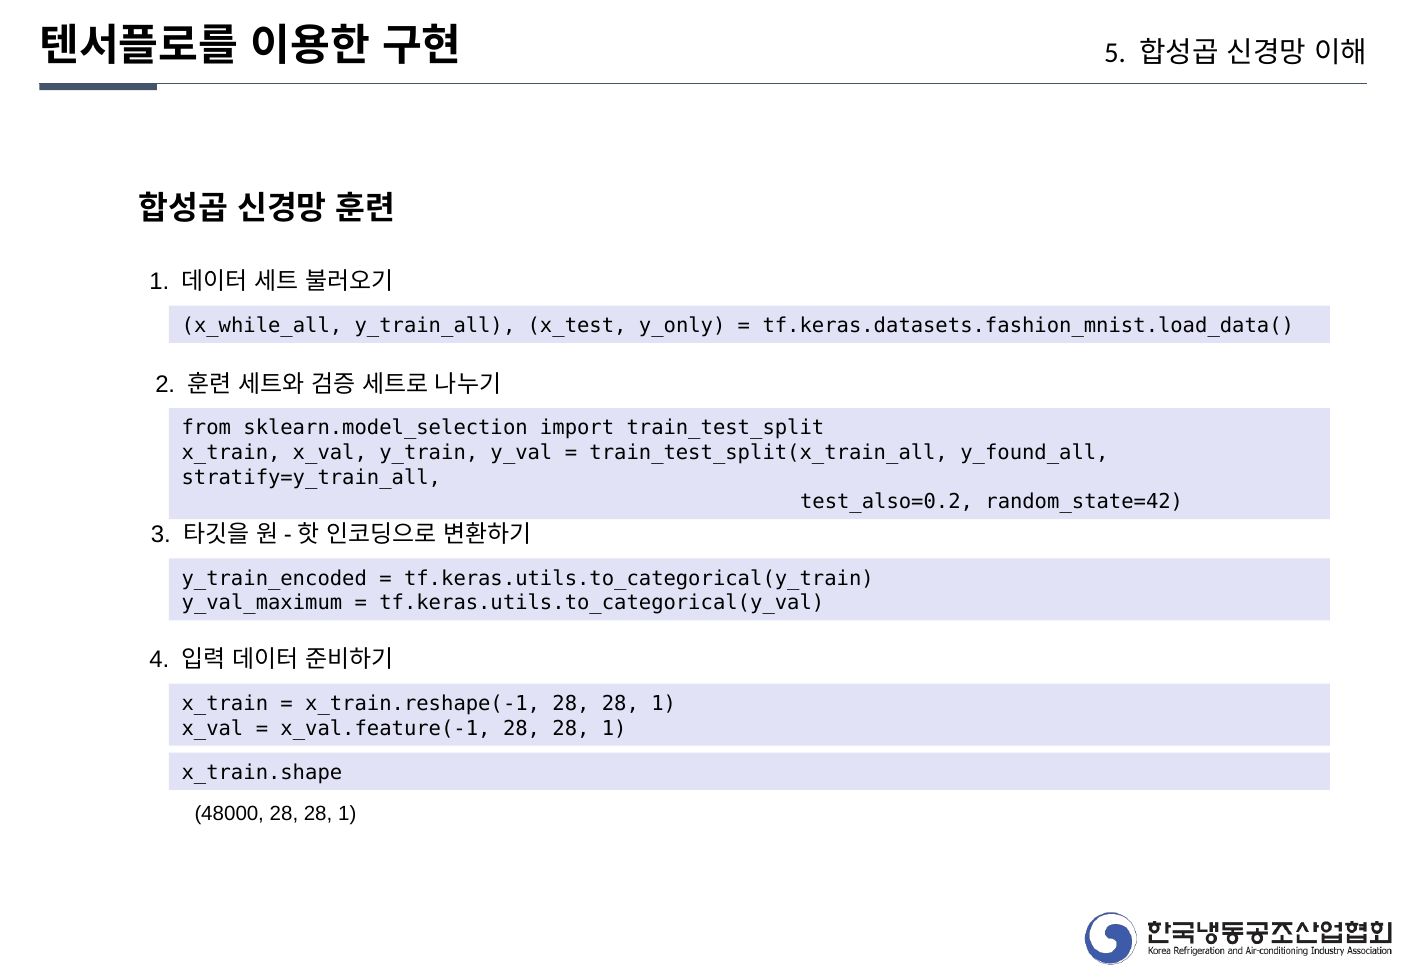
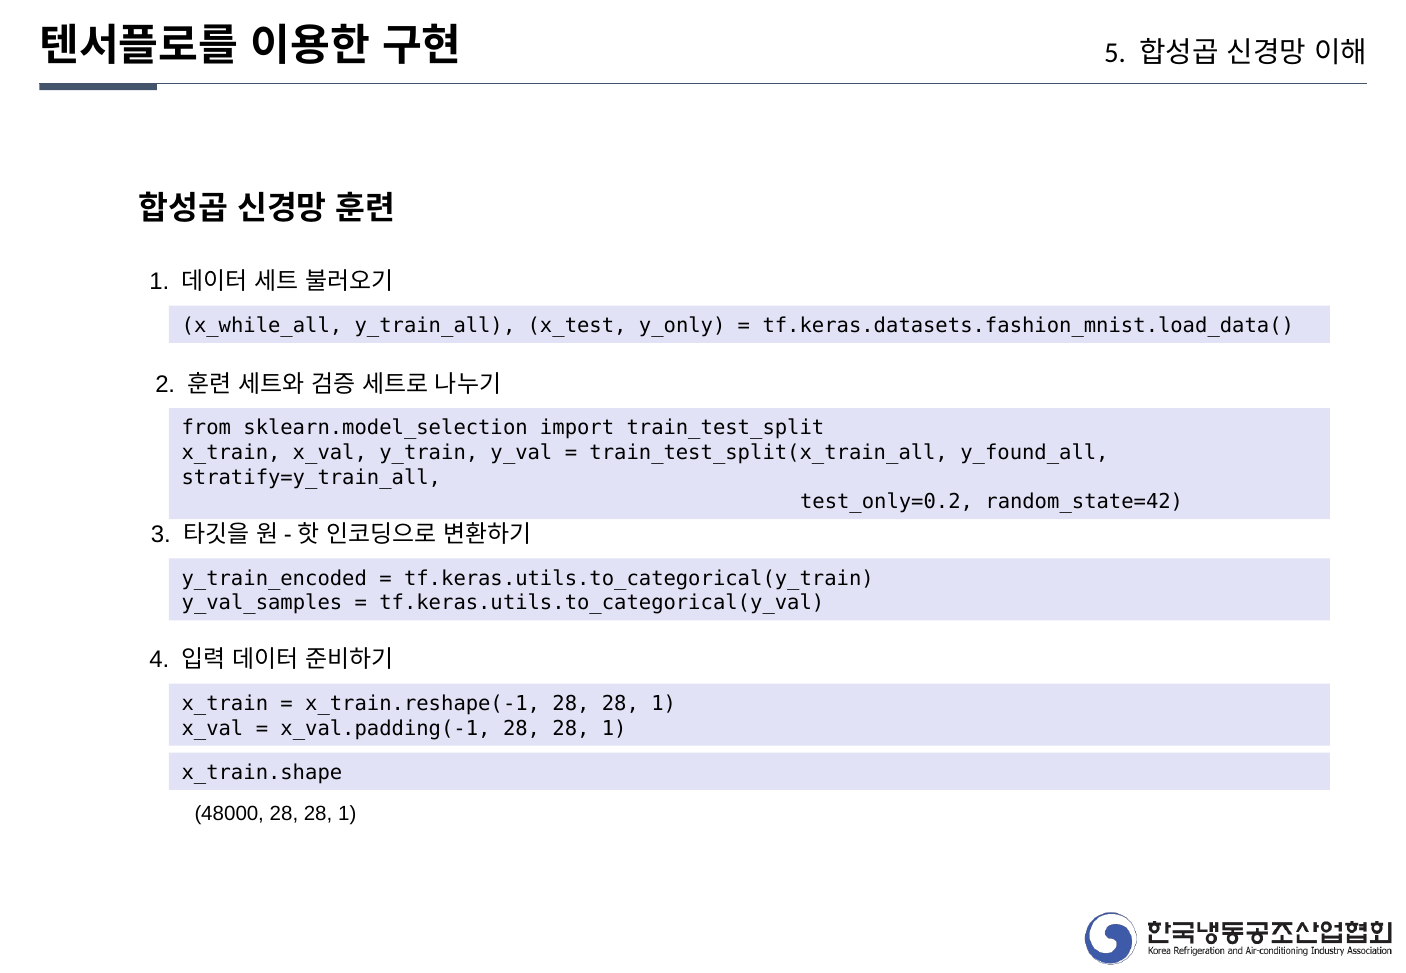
test_also=0.2: test_also=0.2 -> test_only=0.2 (887, 502)
y_val_maximum: y_val_maximum -> y_val_samples (262, 603)
x_val.feature(-1: x_val.feature(-1 -> x_val.padding(-1 (385, 729)
